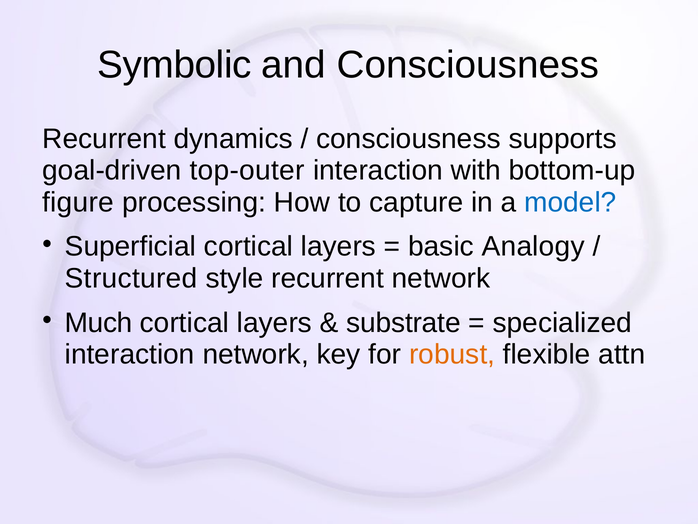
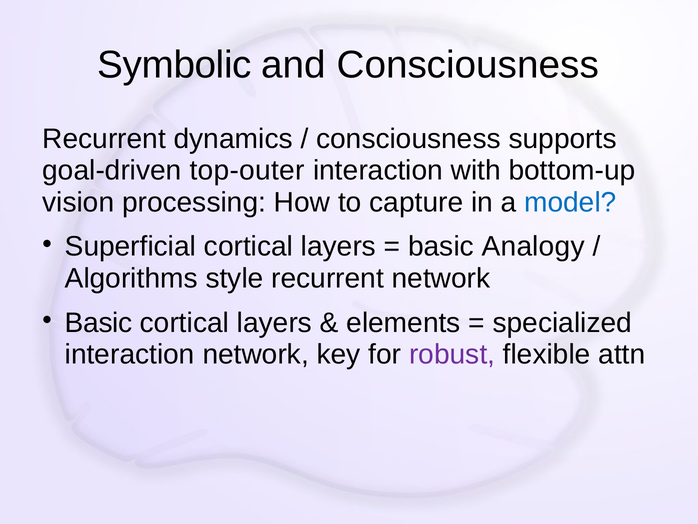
figure: figure -> vision (78, 202)
Structured: Structured -> Algorithms (131, 278)
Much: Much -> Basic (99, 323)
substrate: substrate -> elements (403, 323)
robust colour: orange -> purple (452, 354)
